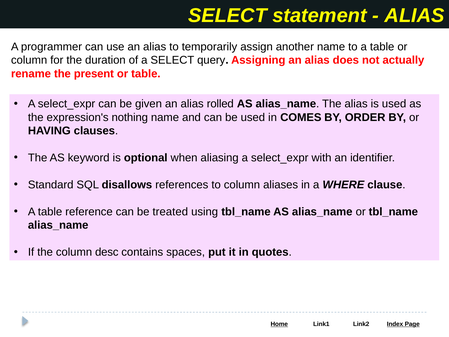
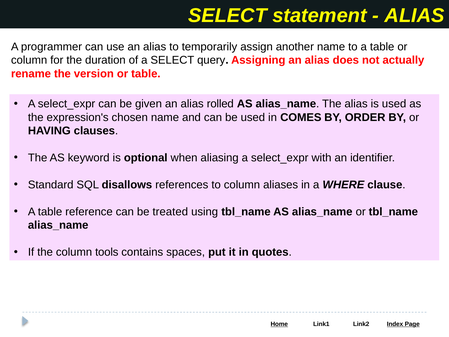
present: present -> version (94, 74)
nothing: nothing -> chosen (130, 117)
desc: desc -> tools (107, 252)
